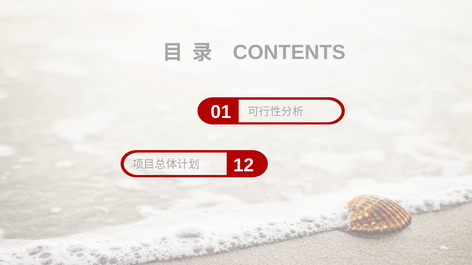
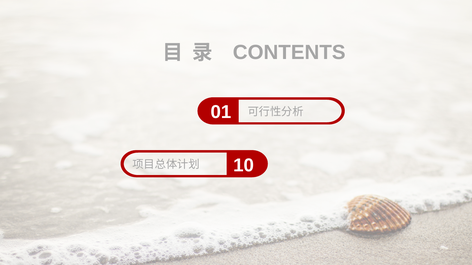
12: 12 -> 10 (244, 166)
